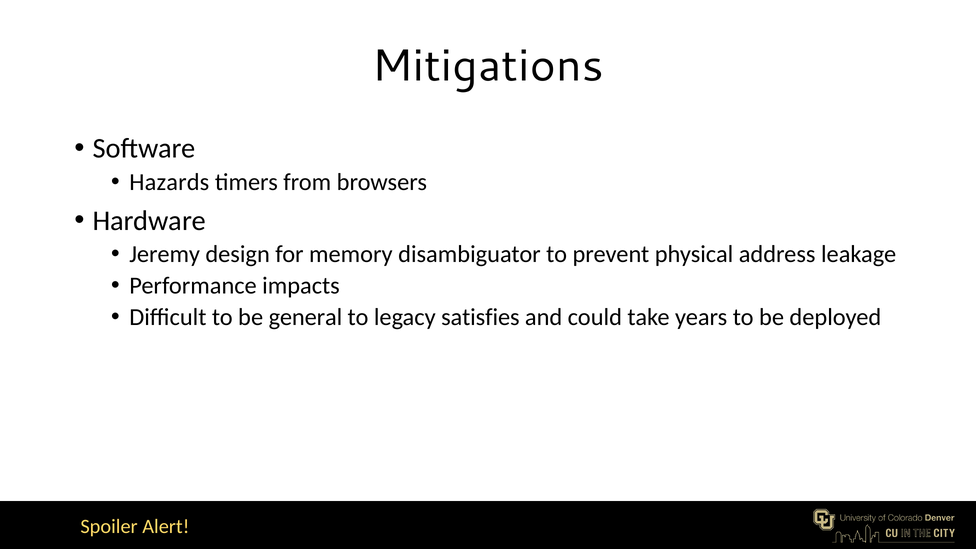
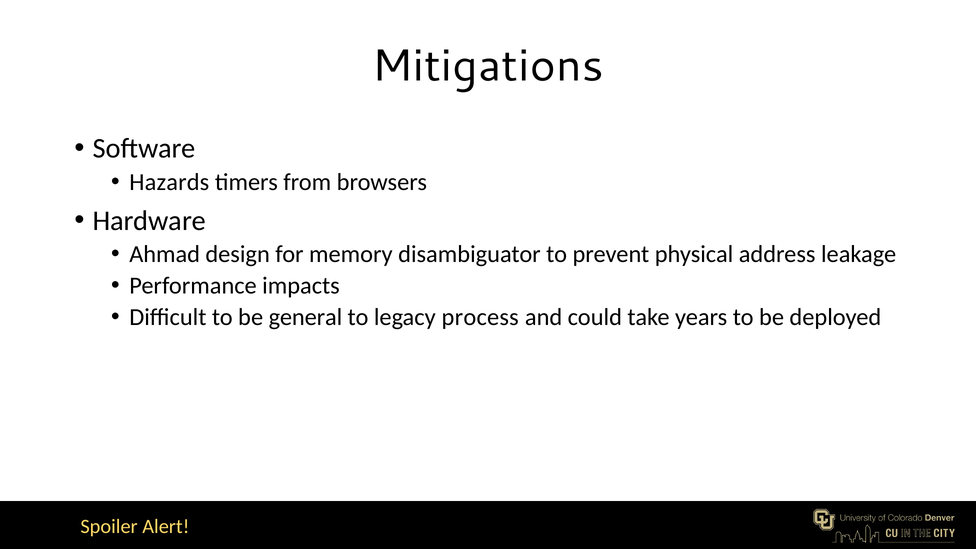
Jeremy: Jeremy -> Ahmad (165, 254)
satisfies: satisfies -> process (480, 317)
